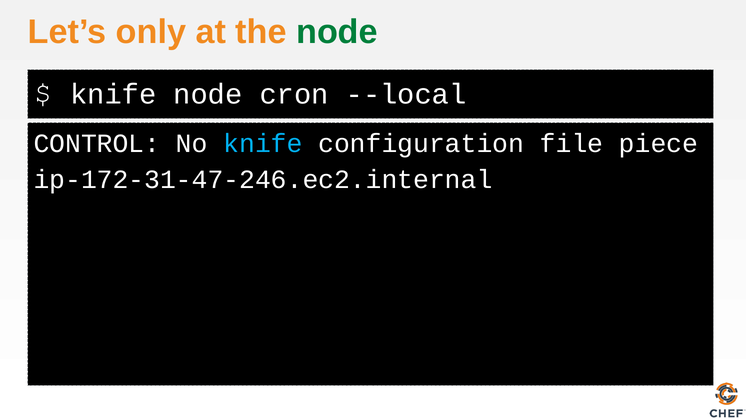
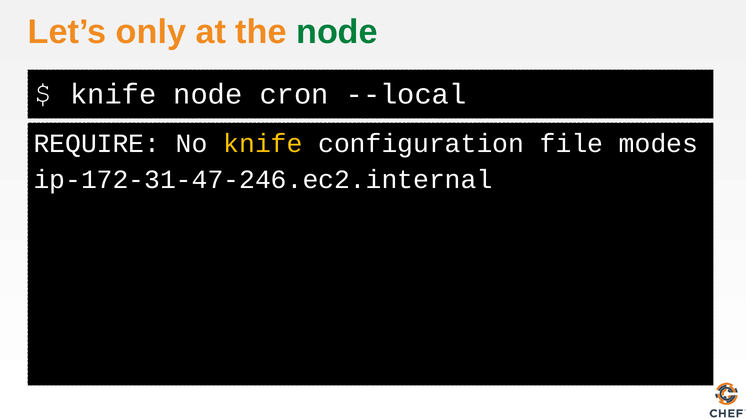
CONTROL: CONTROL -> REQUIRE (97, 144)
knife colour: light blue -> yellow (263, 144)
piece: piece -> modes (659, 144)
